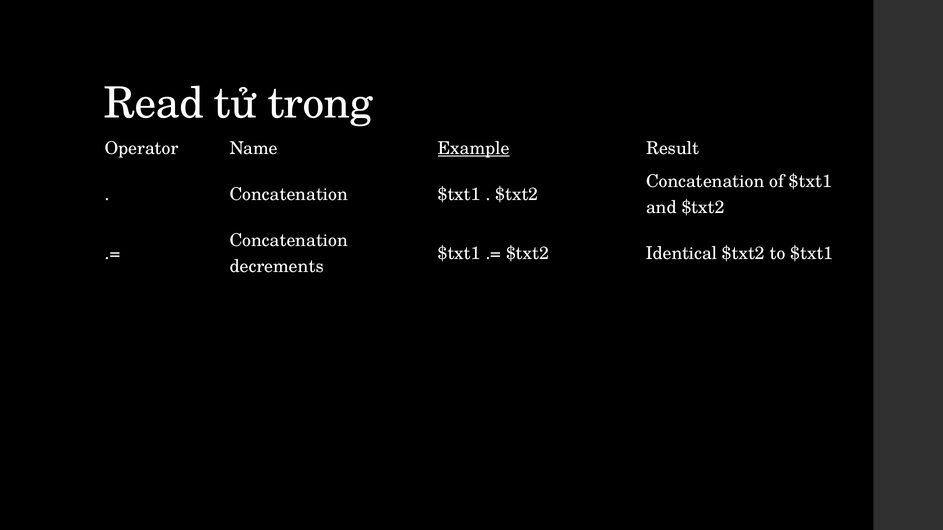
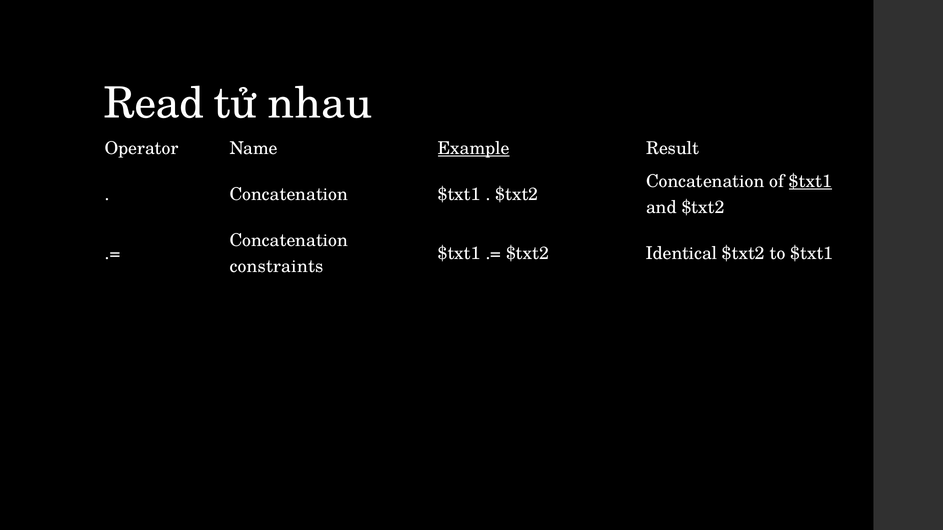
trong: trong -> nhau (320, 104)
$txt1 underline: none -> present (810, 182)
decrements: decrements -> constraints (277, 267)
